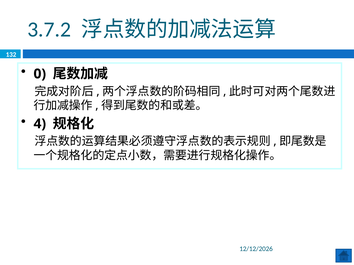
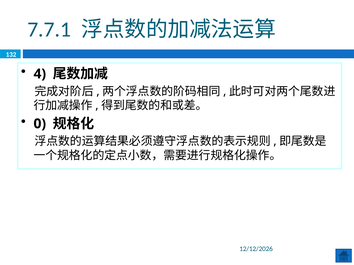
3.7.2: 3.7.2 -> 7.7.1 (49, 30)
0: 0 -> 4 (40, 74)
4: 4 -> 0 (40, 124)
